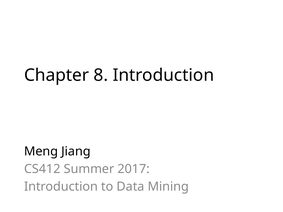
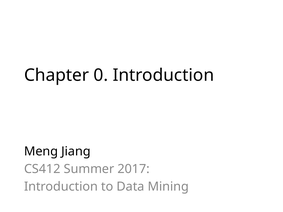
8: 8 -> 0 (101, 75)
